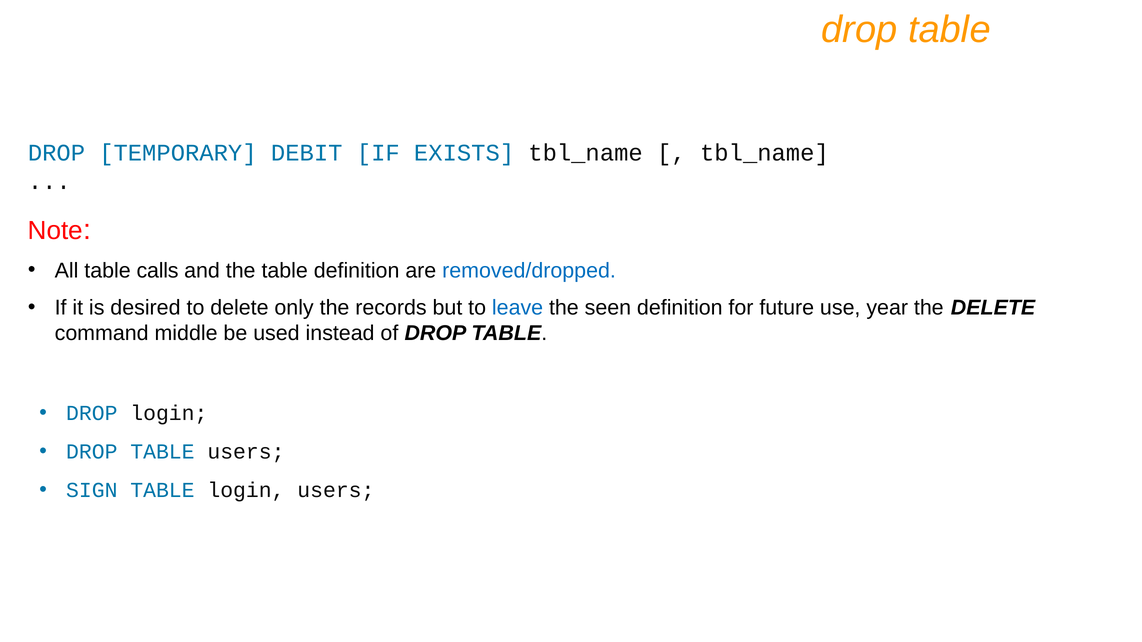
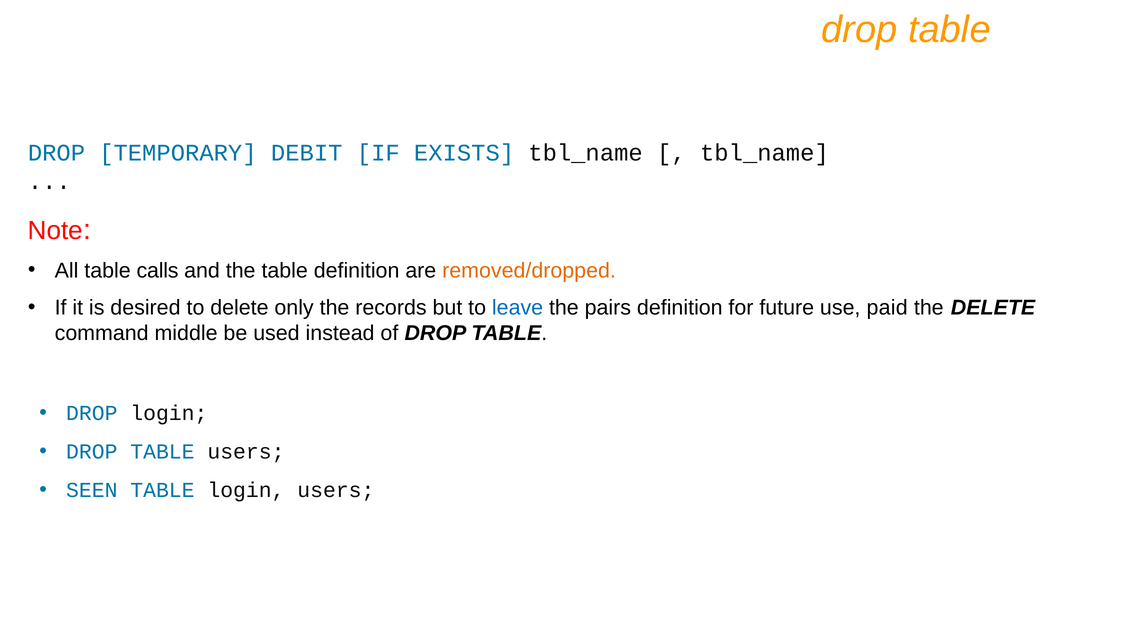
removed/dropped colour: blue -> orange (529, 271)
seen: seen -> pairs (608, 308)
year: year -> paid (887, 308)
SIGN: SIGN -> SEEN (92, 490)
